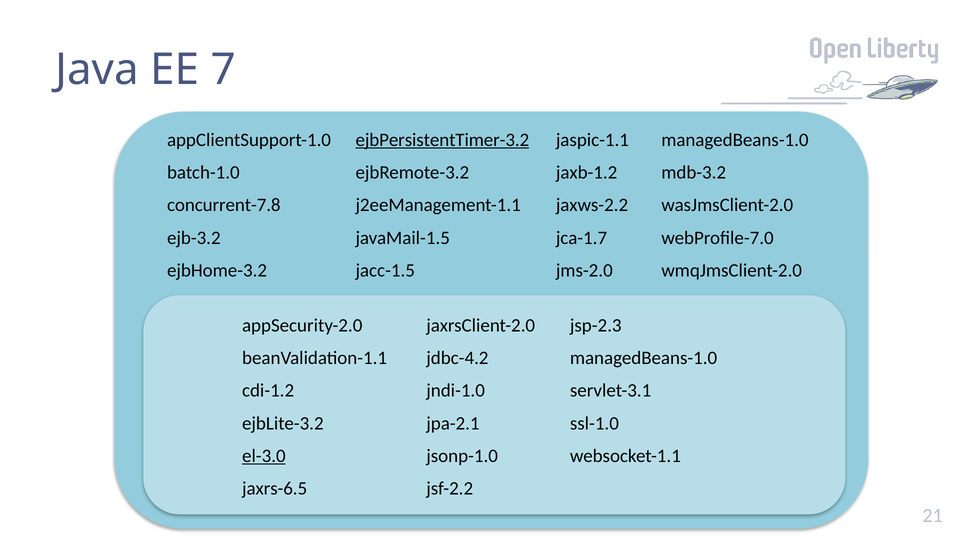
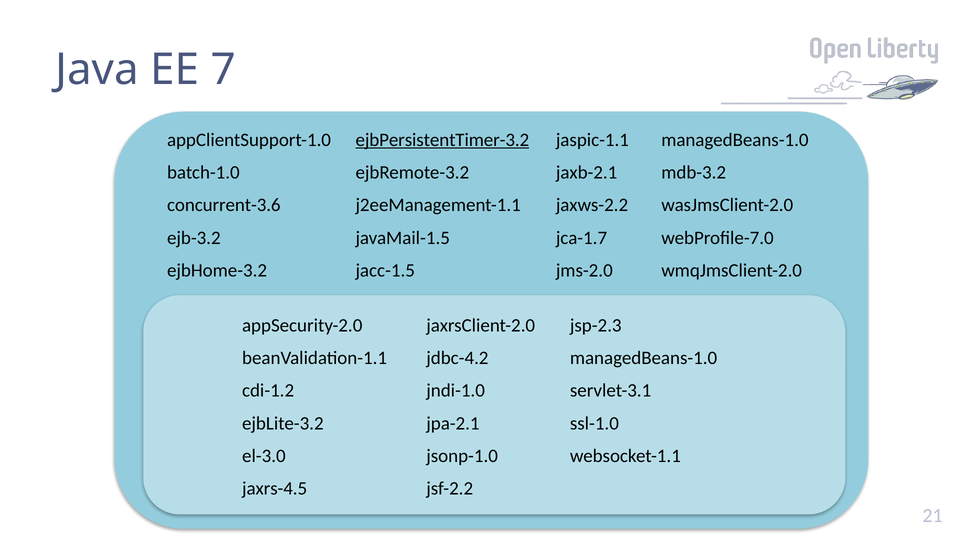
jaxb-1.2: jaxb-1.2 -> jaxb-2.1 (587, 173)
concurrent-7.8: concurrent-7.8 -> concurrent-3.6 (224, 205)
el-3.0 underline: present -> none (264, 456)
jaxrs-6.5: jaxrs-6.5 -> jaxrs-4.5 (275, 489)
